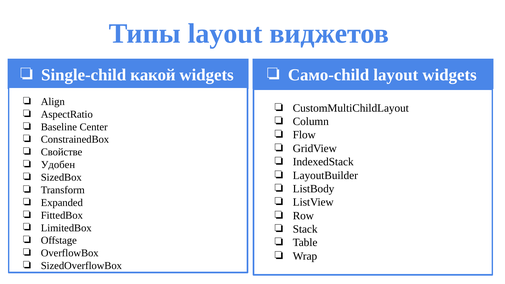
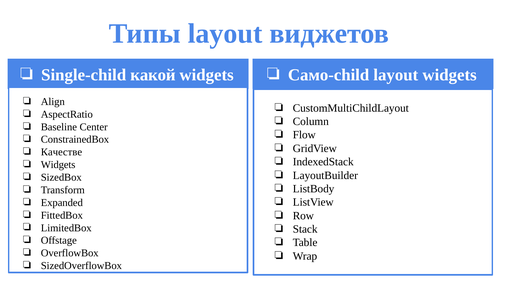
Свойстве: Свойстве -> Качестве (62, 152)
Удобен: Удобен -> Widgets (58, 165)
